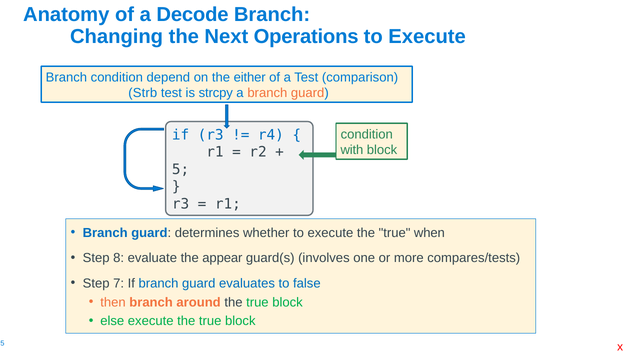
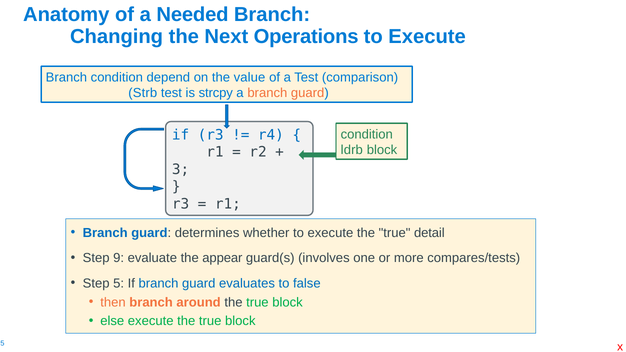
Decode: Decode -> Needed (192, 15)
either: either -> value (250, 77)
with: with -> ldrb (352, 150)
5: 5 -> 3 (181, 169)
when: when -> detail (429, 233)
8: 8 -> 9 (119, 258)
7: 7 -> 5 (119, 283)
